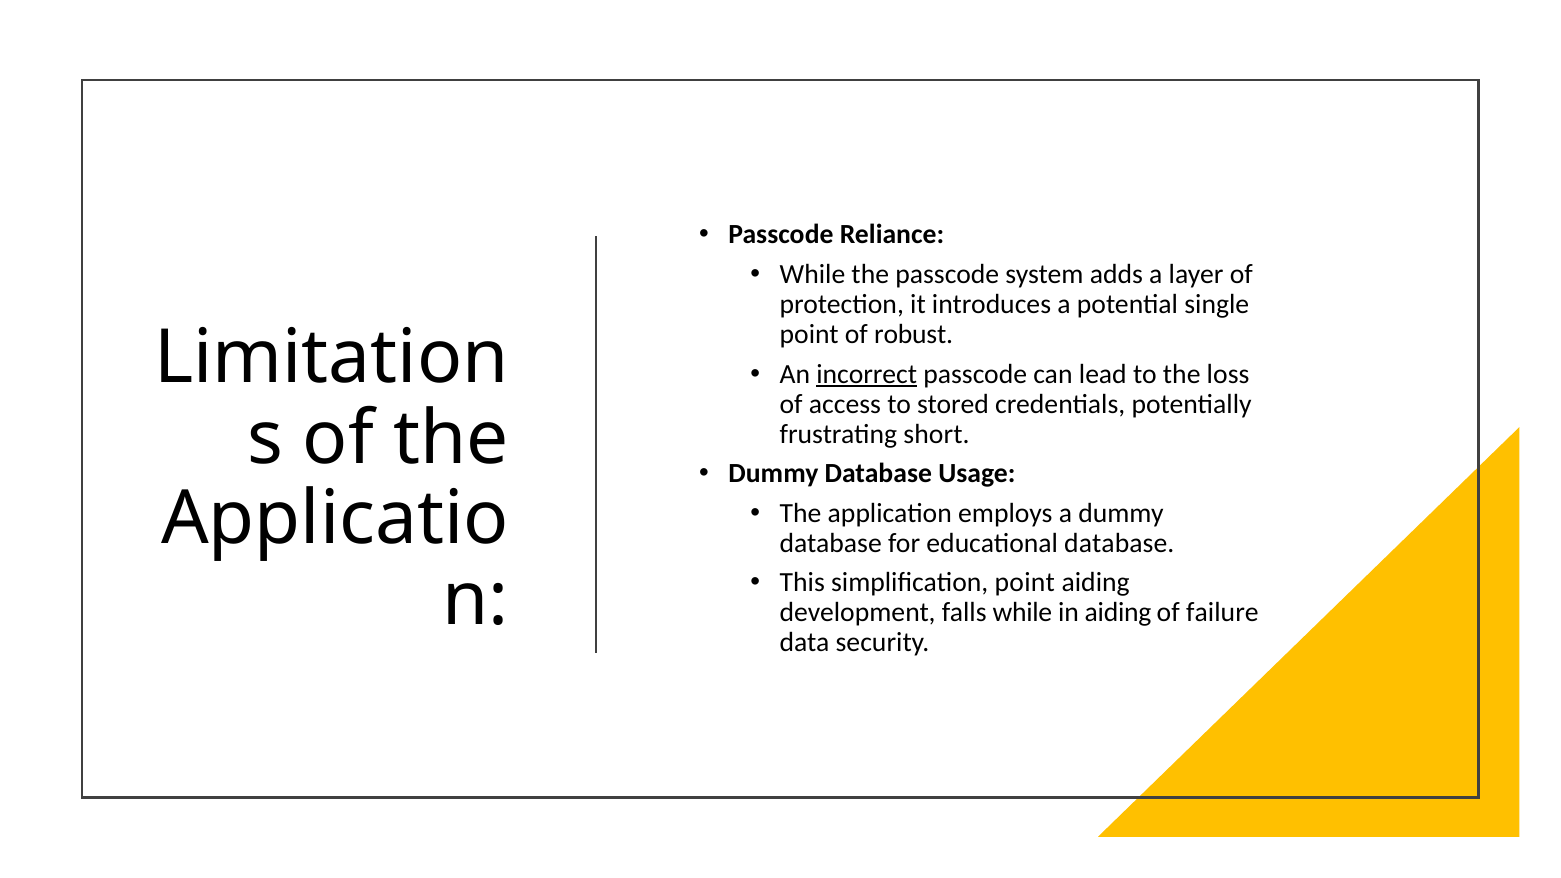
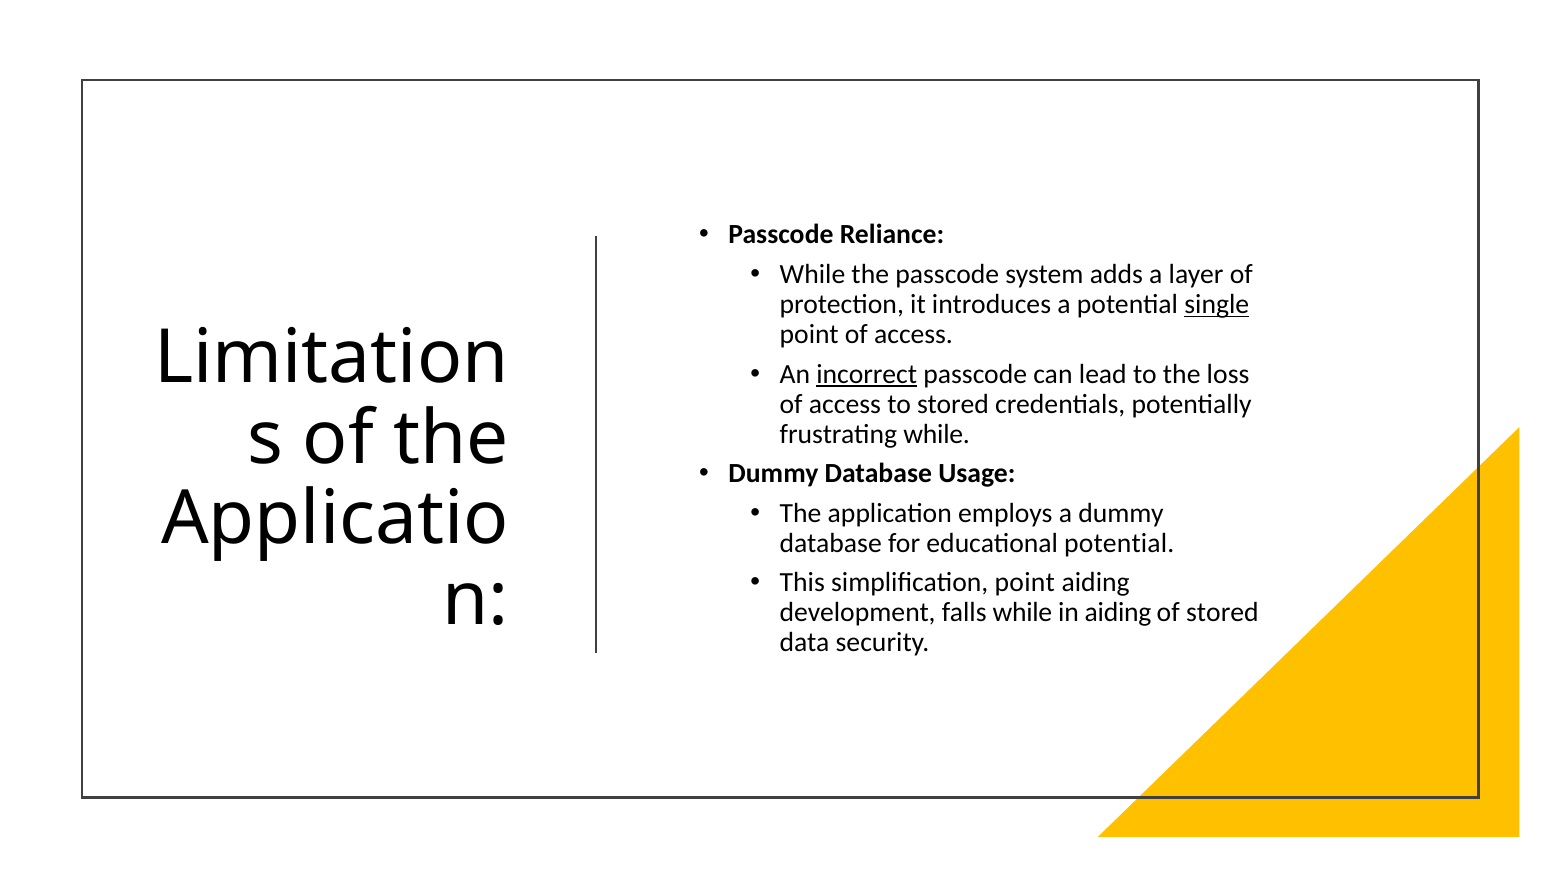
single underline: none -> present (1217, 304)
point of robust: robust -> access (914, 334)
frustrating short: short -> while (937, 434)
educational database: database -> potential (1119, 543)
of failure: failure -> stored (1222, 613)
